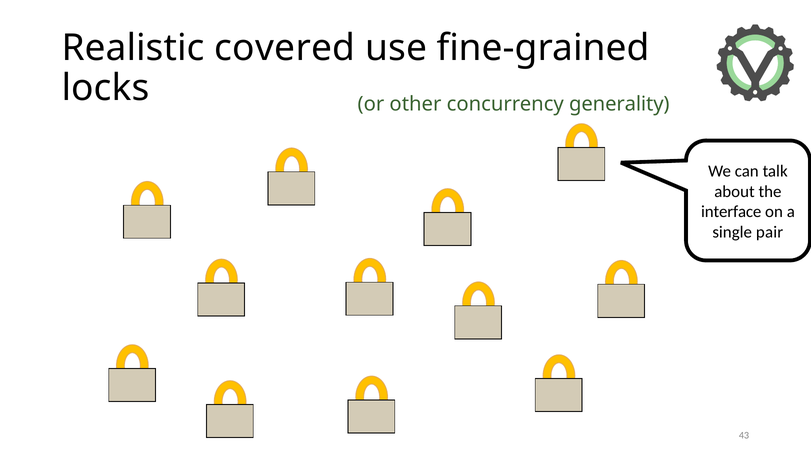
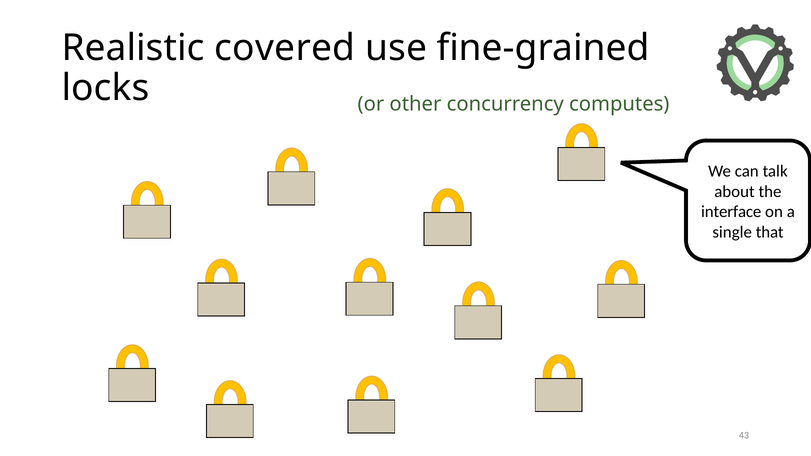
generality: generality -> computes (619, 104)
pair: pair -> that (770, 232)
